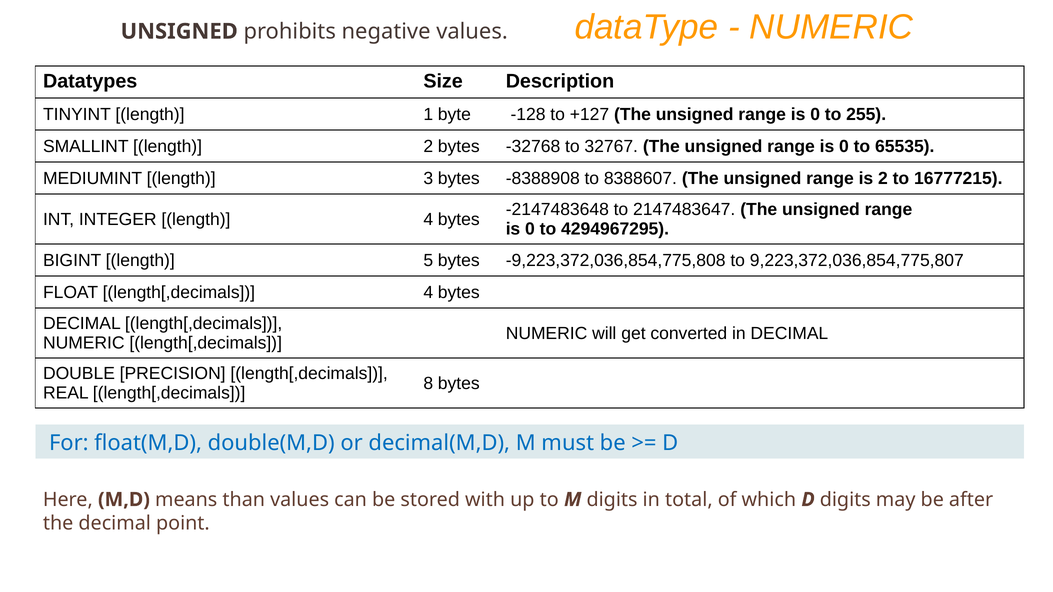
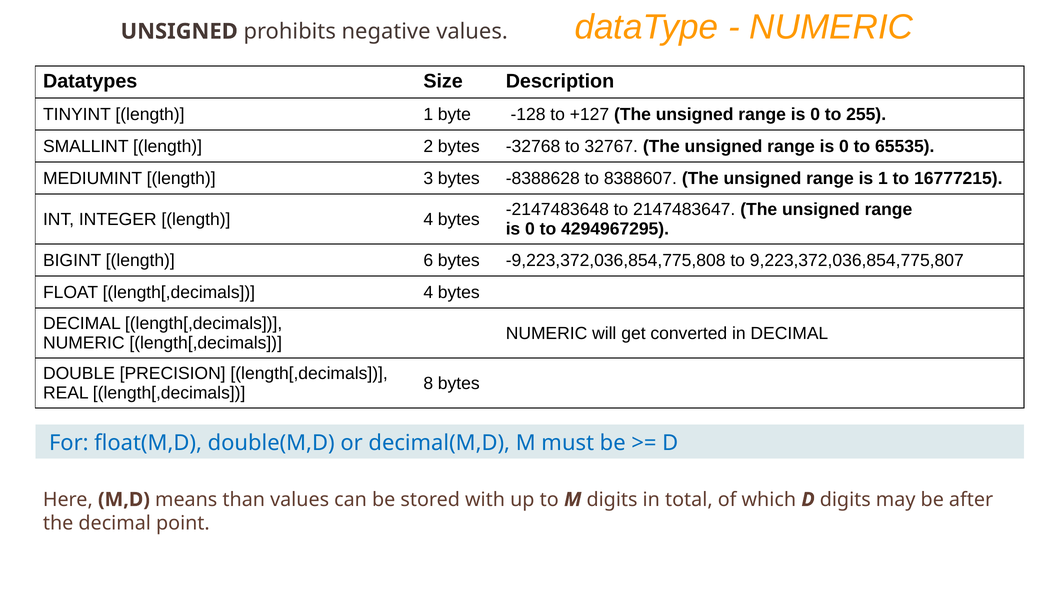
-8388908: -8388908 -> -8388628 (543, 178)
is 2: 2 -> 1 (883, 178)
5: 5 -> 6 (428, 260)
